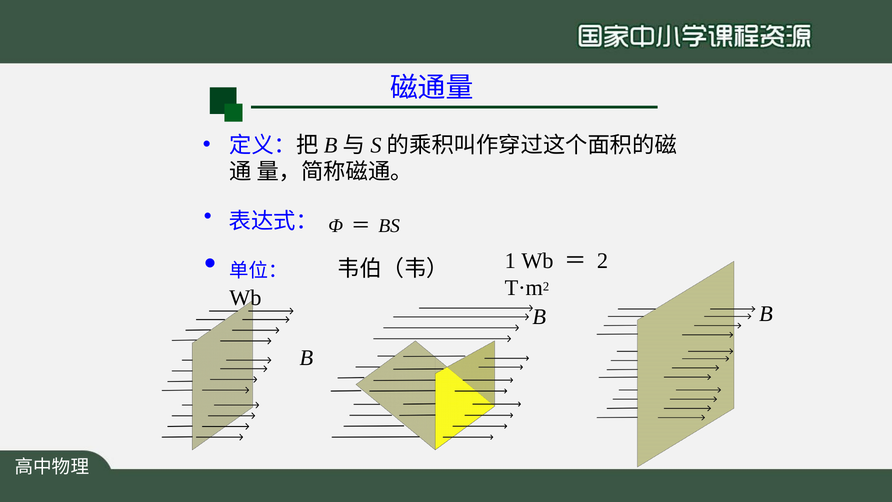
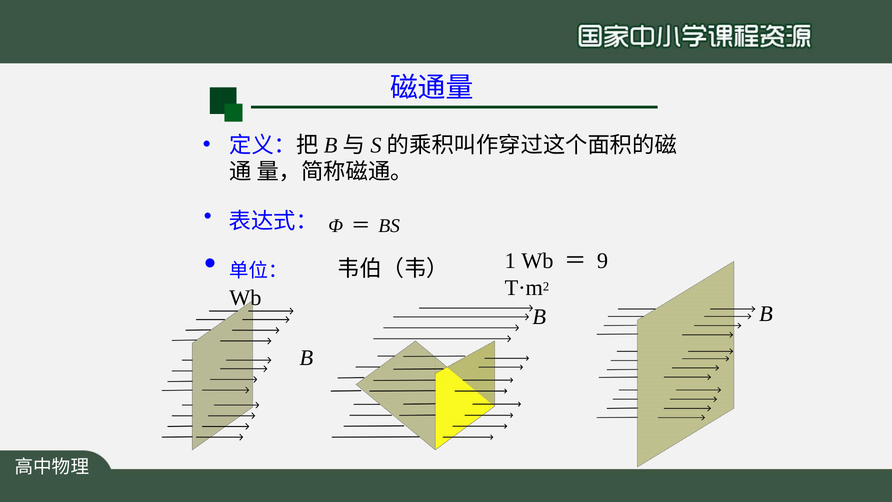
2: 2 -> 9 (602, 261)
